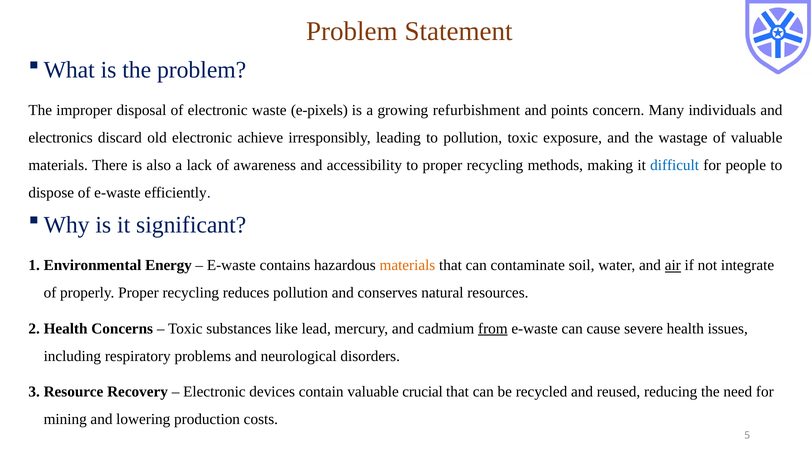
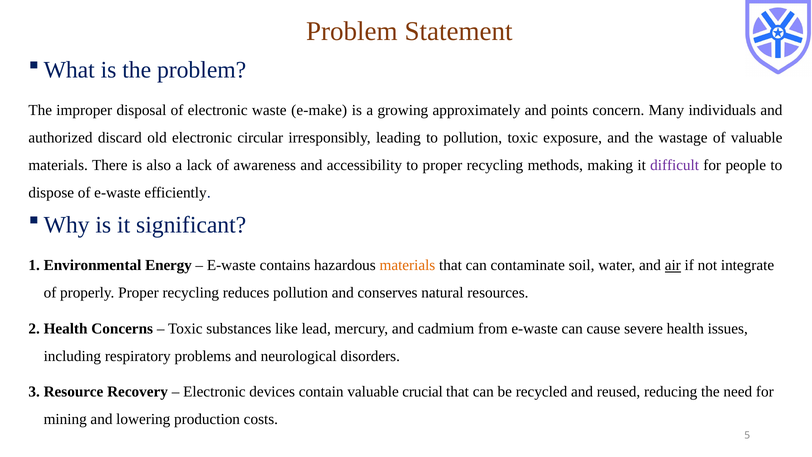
e-pixels: e-pixels -> e-make (319, 110)
refurbishment: refurbishment -> approximately (476, 110)
electronics: electronics -> authorized (60, 138)
achieve: achieve -> circular (260, 138)
difficult colour: blue -> purple (675, 165)
from underline: present -> none (493, 328)
